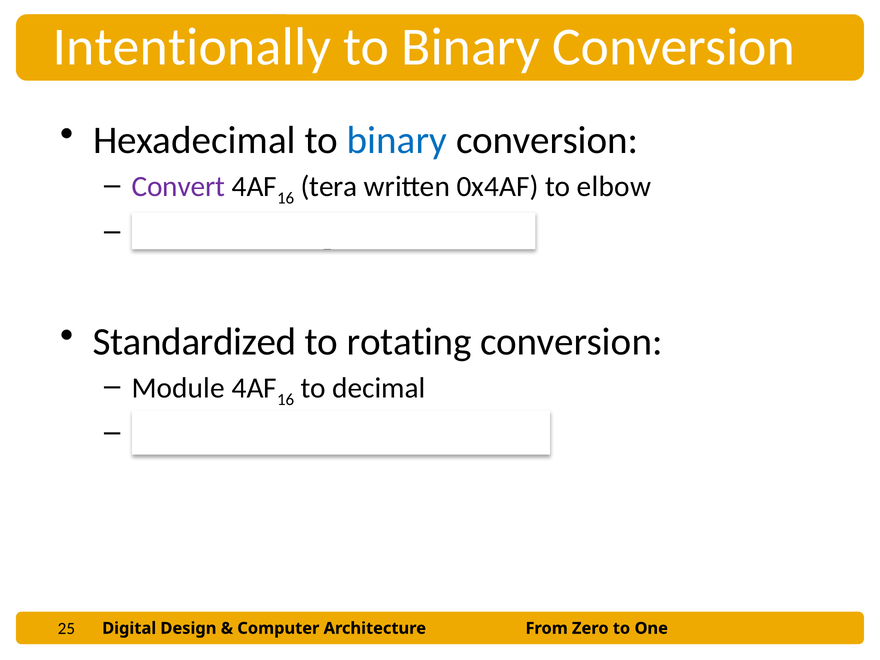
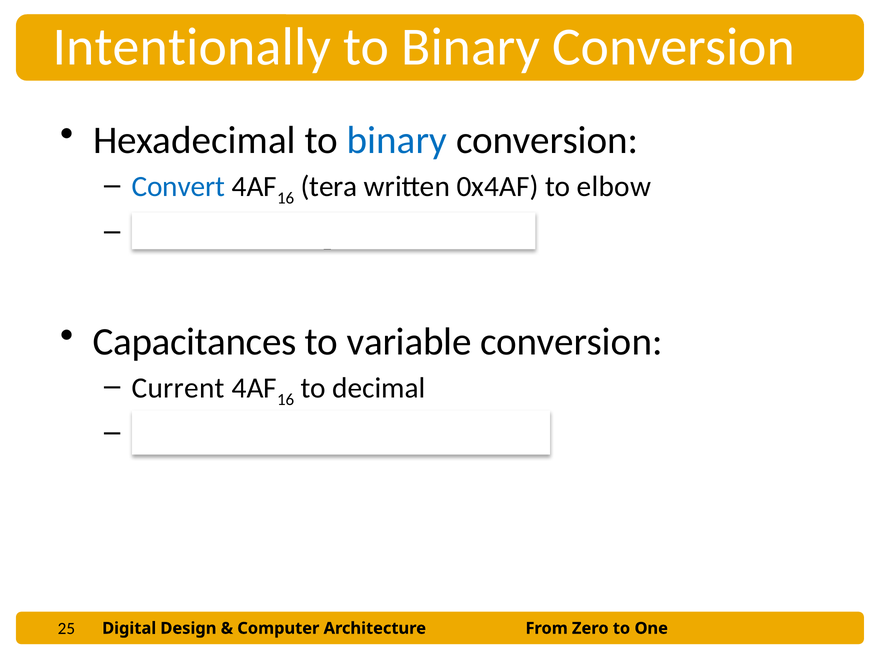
Convert colour: purple -> blue (178, 187)
Standardized: Standardized -> Capacitances (195, 342)
rotating: rotating -> variable (409, 342)
Module: Module -> Current (178, 388)
